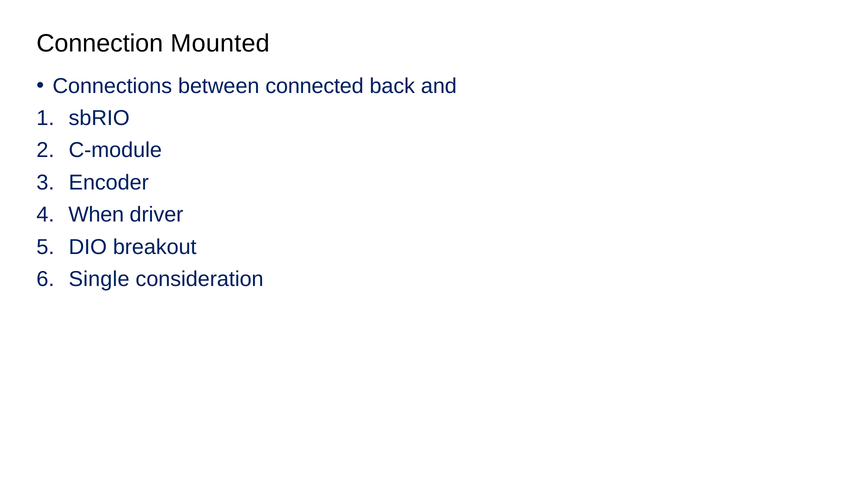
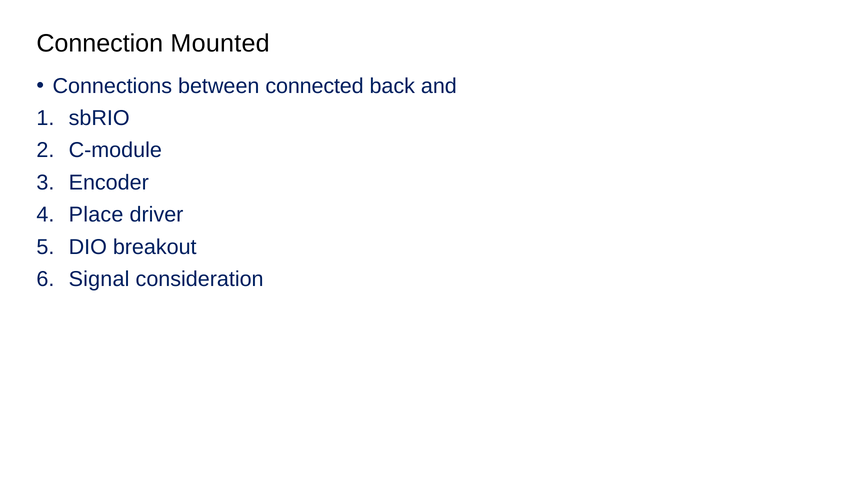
When: When -> Place (96, 215)
Single: Single -> Signal (99, 279)
